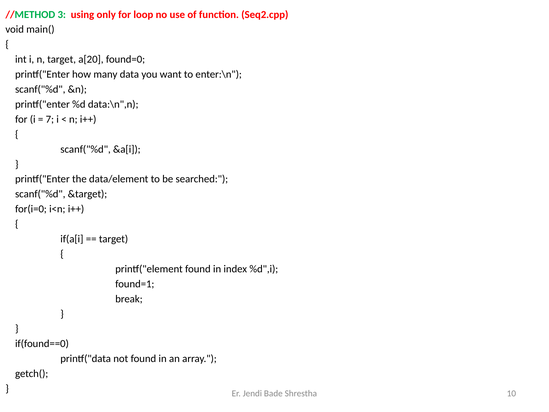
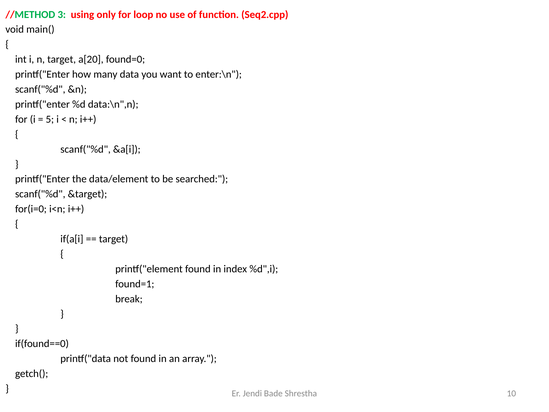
7: 7 -> 5 (50, 119)
